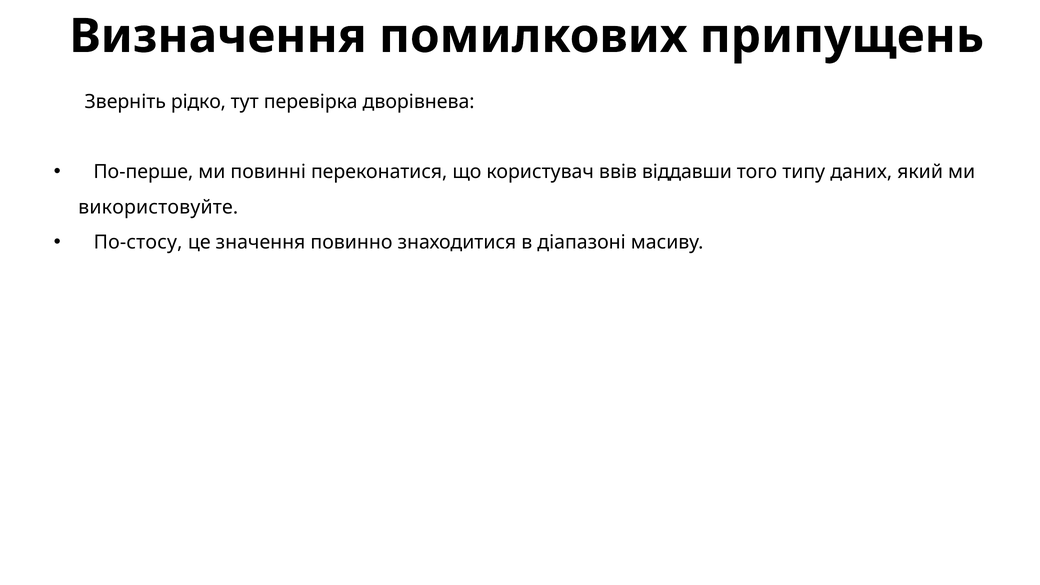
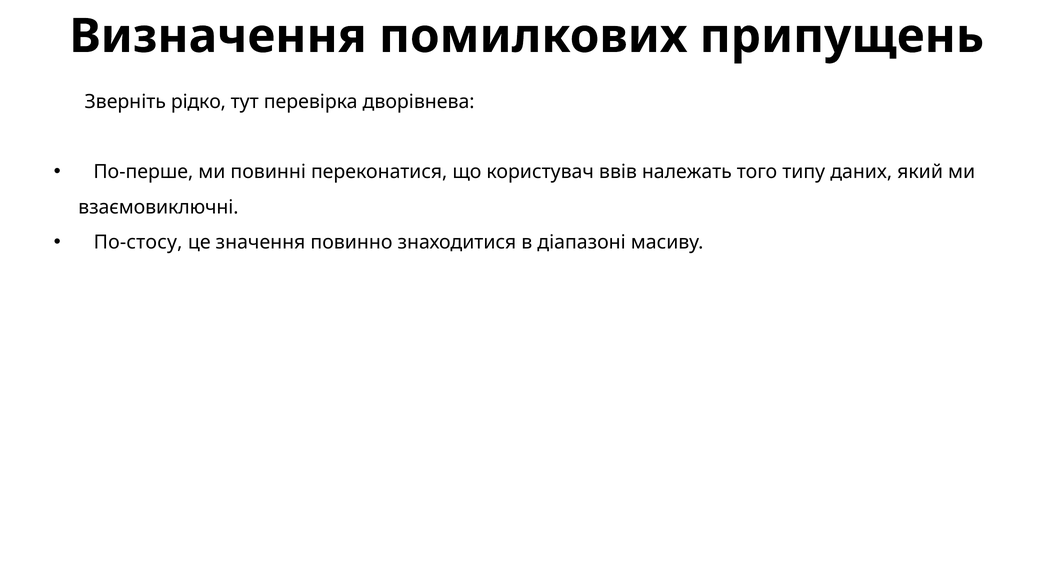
віддавши: віддавши -> належать (687, 172)
використовуйте: використовуйте -> взаємовиключні (158, 207)
